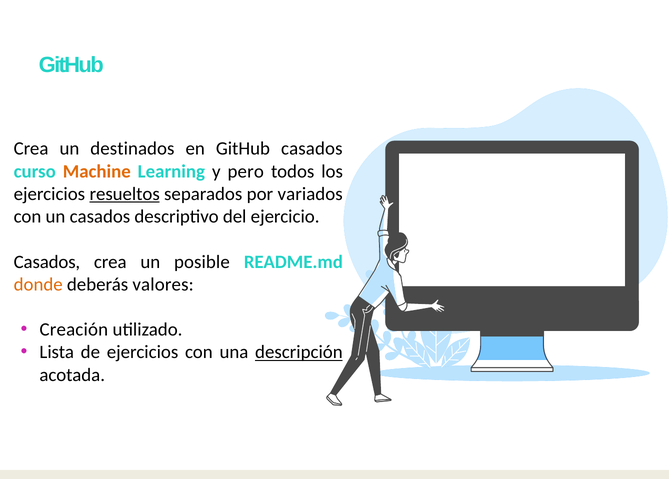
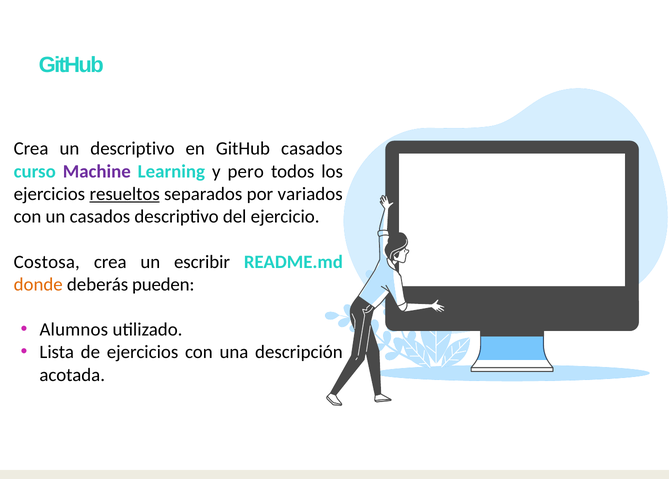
un destinados: destinados -> descriptivo (132, 149)
Machine colour: orange -> purple (97, 172)
Casados: Casados -> Costosa (47, 262)
posible: posible -> escribir (202, 262)
valores: valores -> pueden (163, 285)
Creación: Creación -> Alumnos (74, 330)
descripción underline: present -> none (299, 353)
